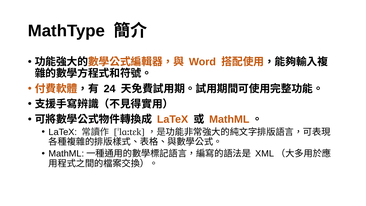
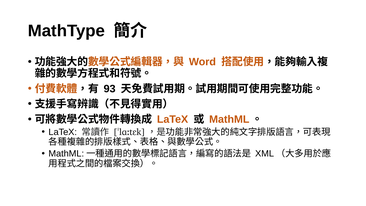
24: 24 -> 93 (110, 89)
